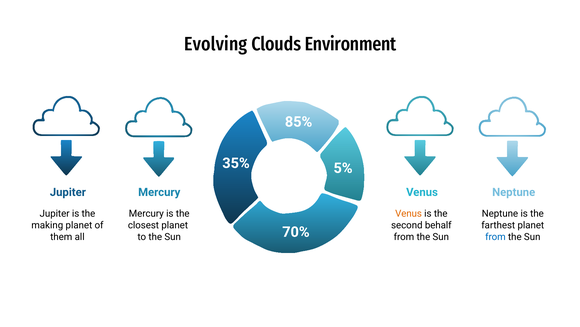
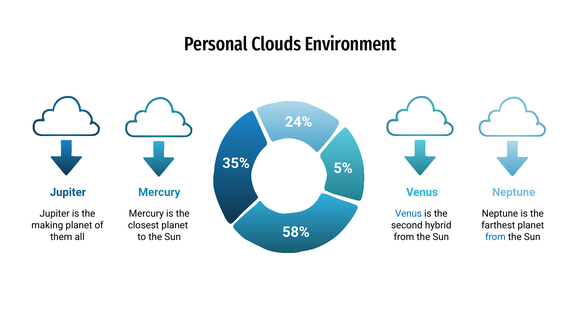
Evolving: Evolving -> Personal (216, 44)
85%: 85% -> 24% (299, 122)
Venus colour: orange -> blue (409, 213)
behalf: behalf -> hybrid (438, 225)
70%: 70% -> 58% (296, 231)
